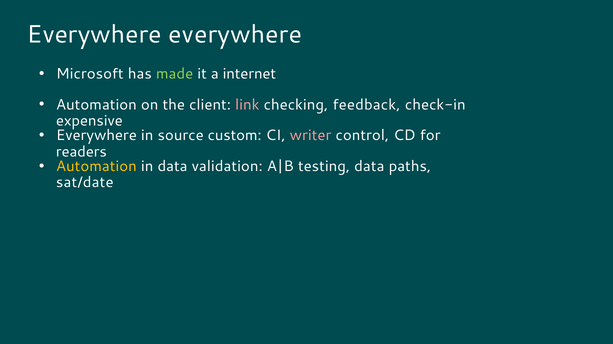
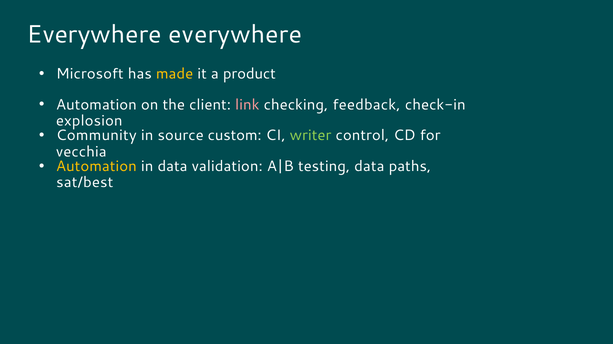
made colour: light green -> yellow (175, 74)
internet: internet -> product (249, 74)
expensive: expensive -> explosion (89, 121)
Everywhere: Everywhere -> Community (96, 136)
writer colour: pink -> light green (311, 136)
readers: readers -> vecchia (81, 152)
sat/date: sat/date -> sat/best (85, 183)
